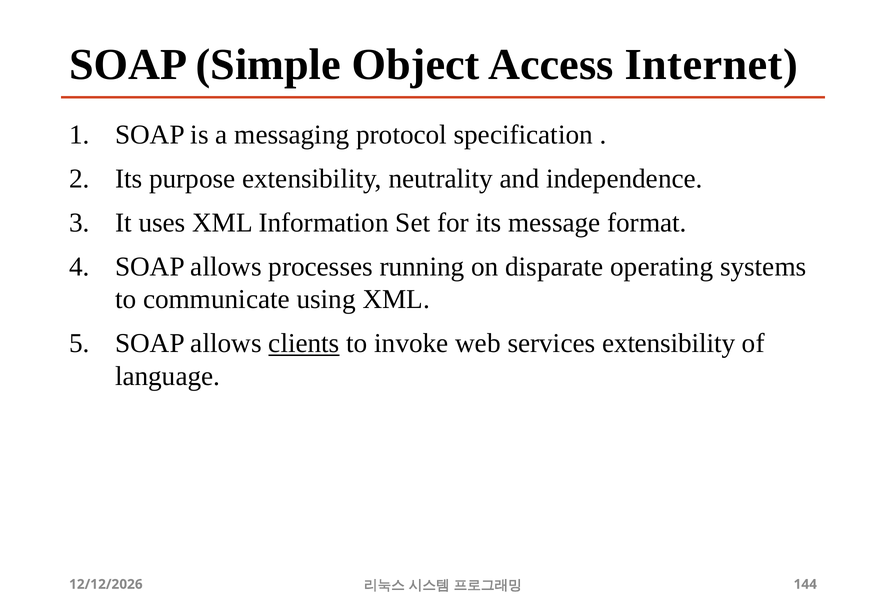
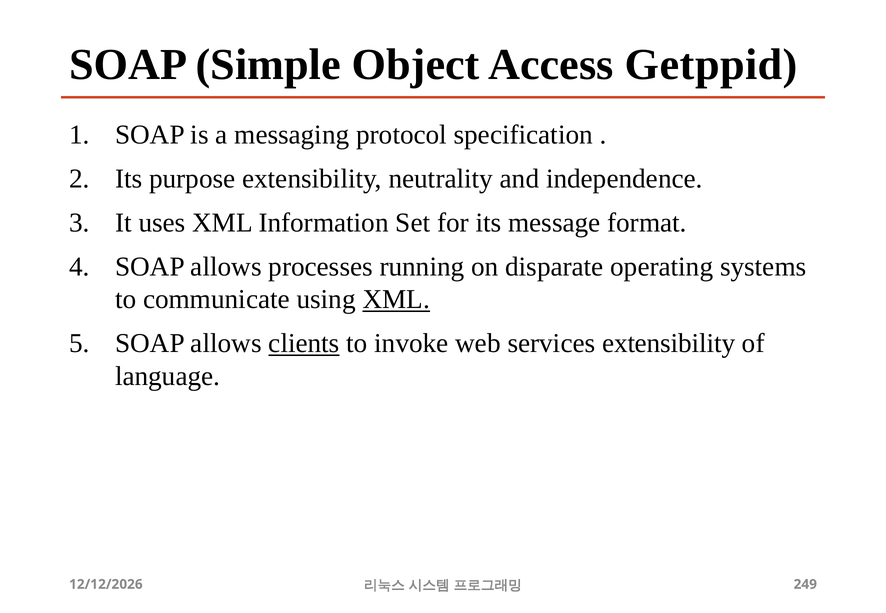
Internet: Internet -> Getppid (711, 65)
XML underline: none -> present (396, 300)
144: 144 -> 249 (805, 585)
